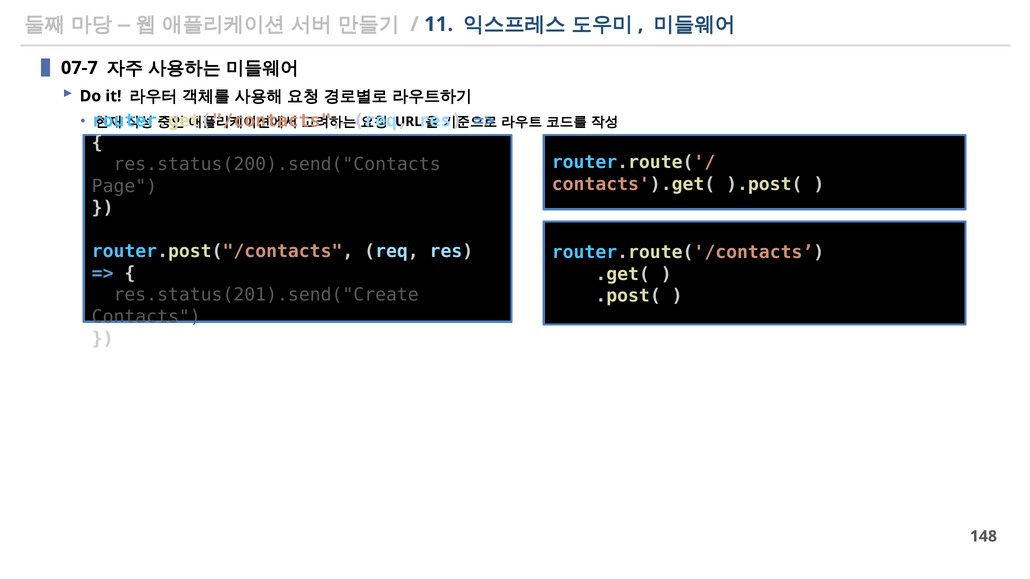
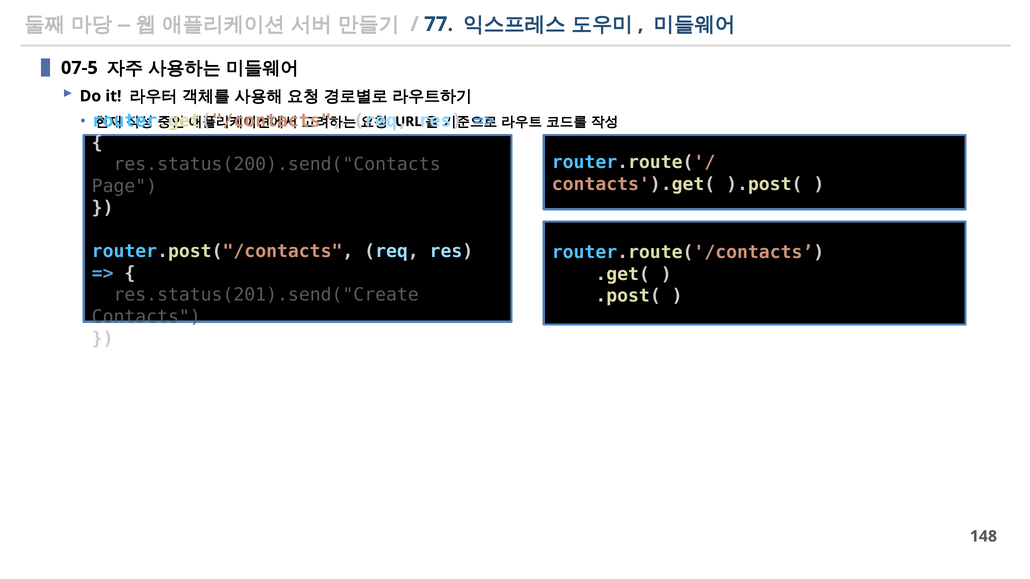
11: 11 -> 77 (439, 24)
07-7: 07-7 -> 07-5 (79, 68)
